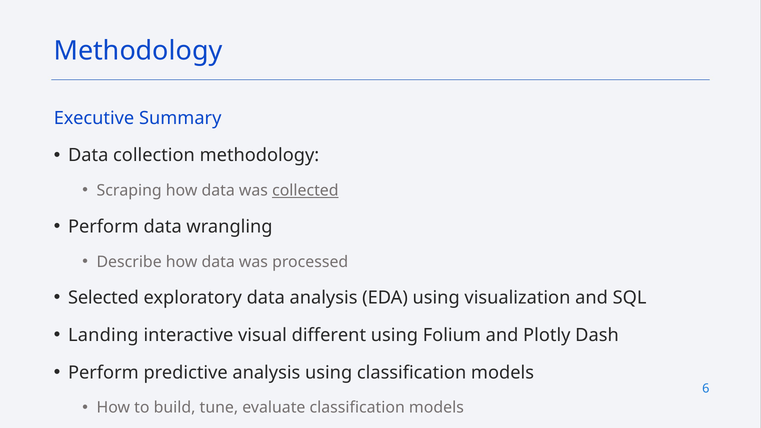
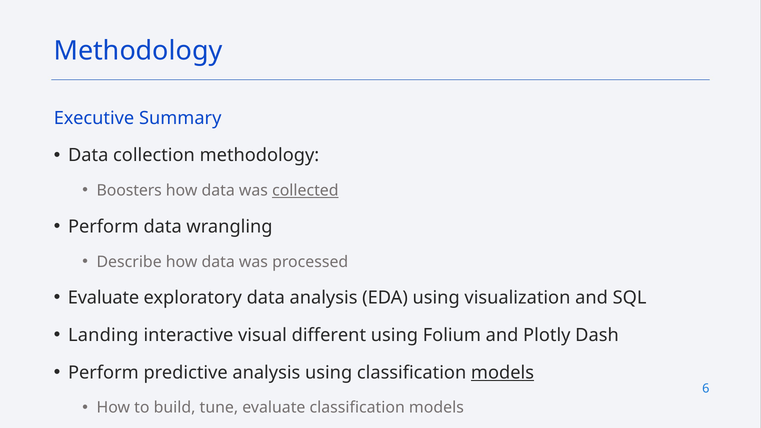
Scraping: Scraping -> Boosters (129, 191)
Selected: Selected -> Evaluate (104, 298)
models underline: none -> present (502, 373)
